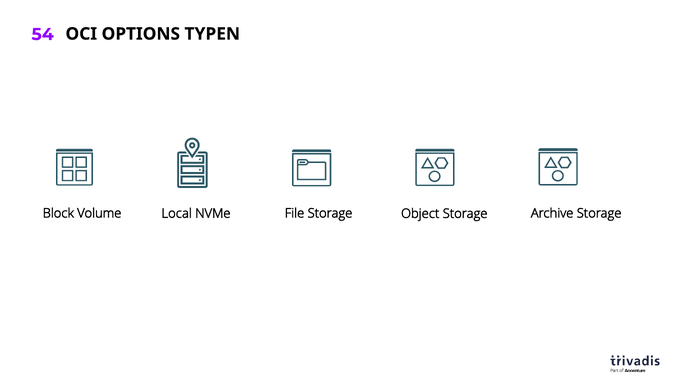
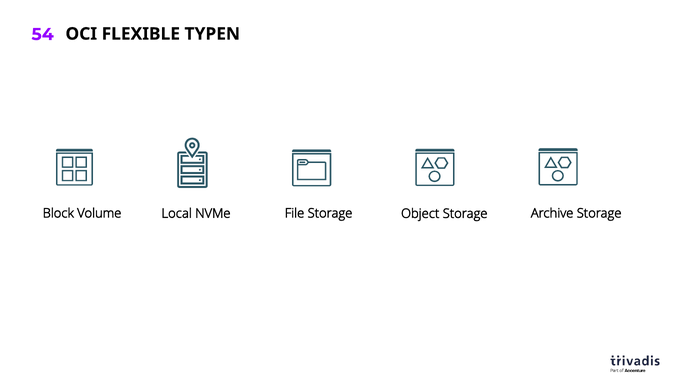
OPTIONS: OPTIONS -> FLEXIBLE (141, 34)
